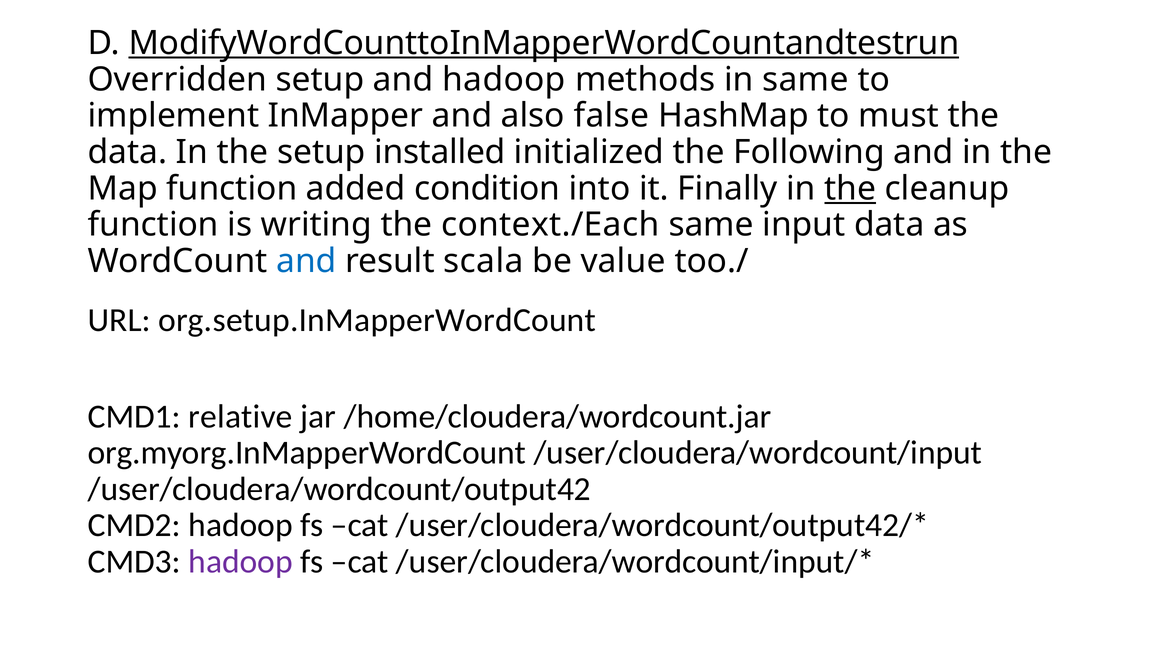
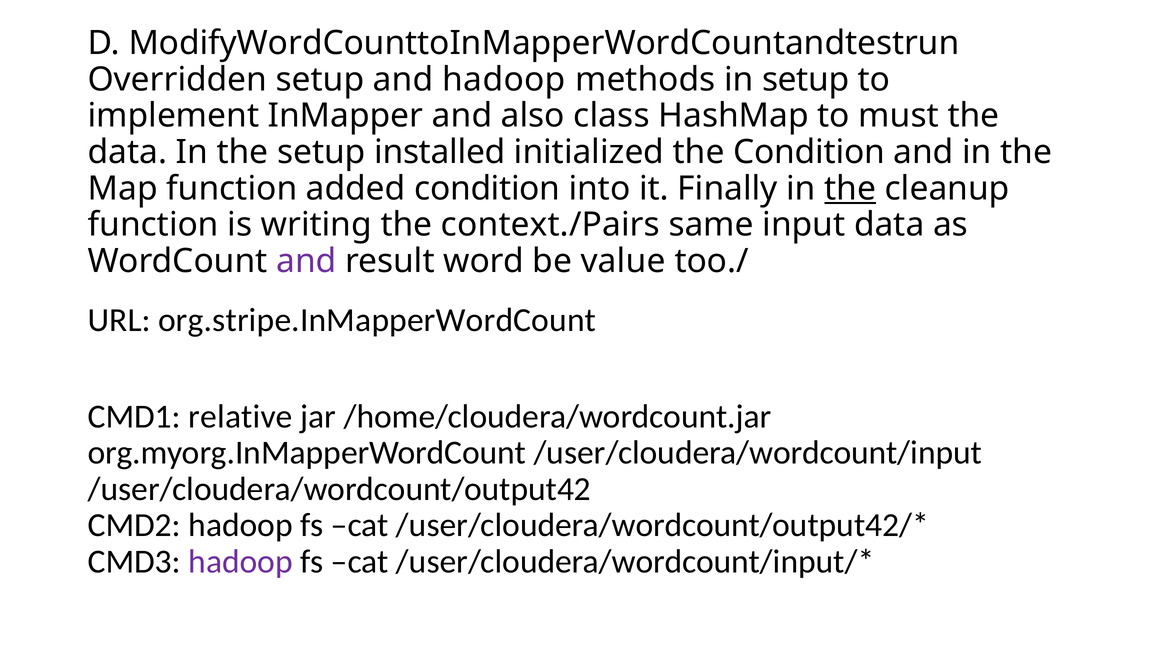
ModifyWordCounttoInMapperWordCountandtestrun underline: present -> none (544, 43)
in same: same -> setup (806, 80)
false: false -> class (611, 116)
the Following: Following -> Condition (809, 152)
context./Each: context./Each -> context./Pairs (550, 225)
and colour: blue -> purple (306, 261)
scala: scala -> word (484, 261)
org.setup.InMapperWordCount: org.setup.InMapperWordCount -> org.stripe.InMapperWordCount (377, 320)
